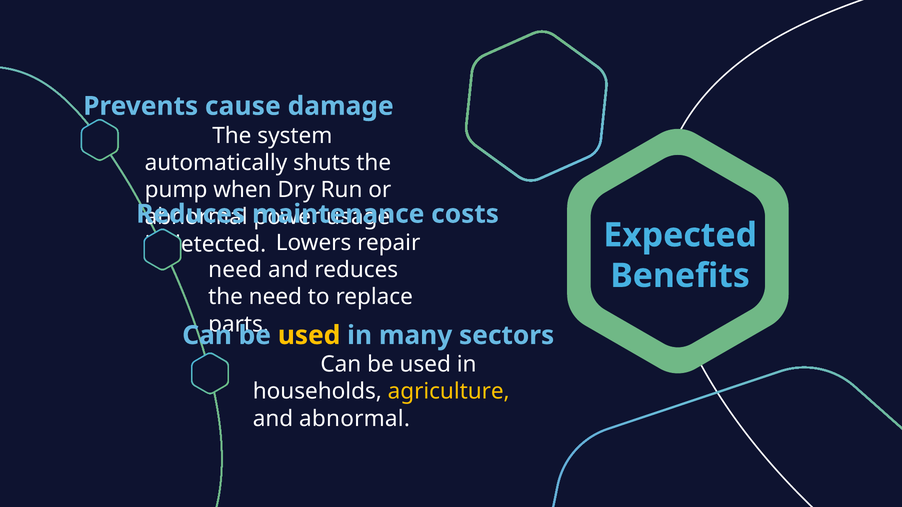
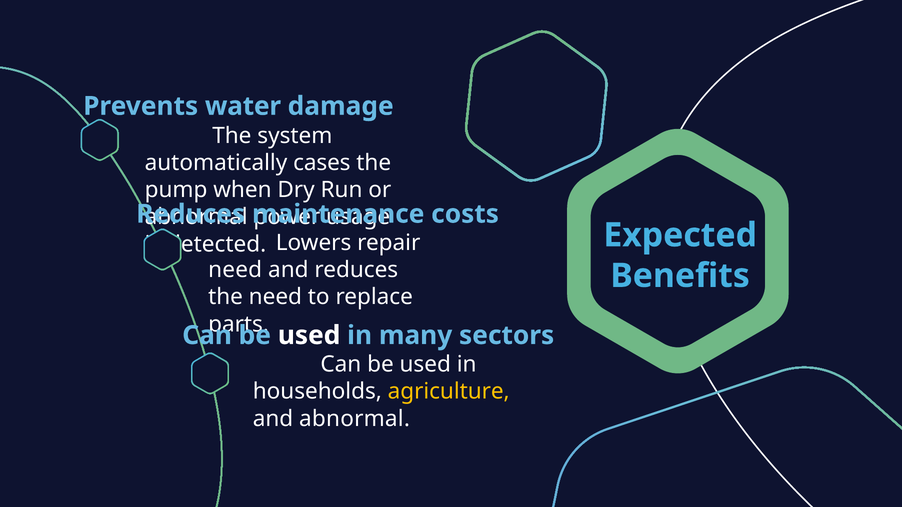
cause: cause -> water (243, 106)
shuts: shuts -> cases (322, 163)
used colour: yellow -> white (309, 336)
